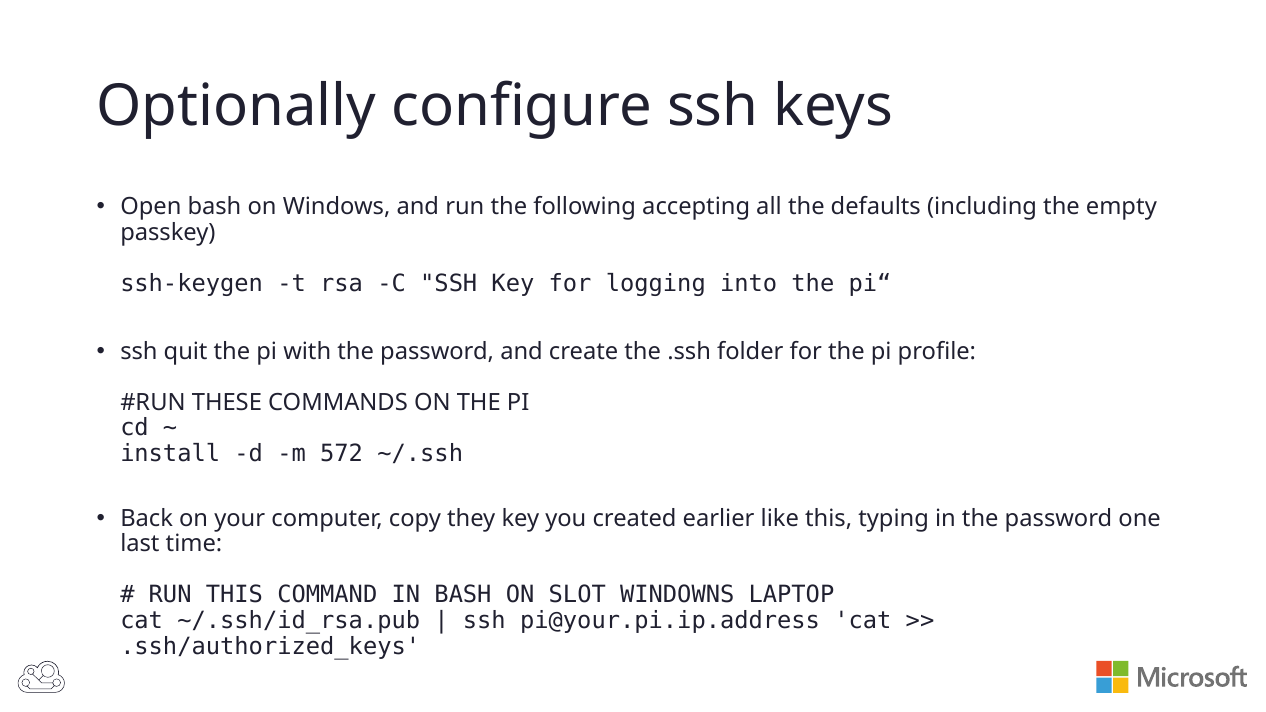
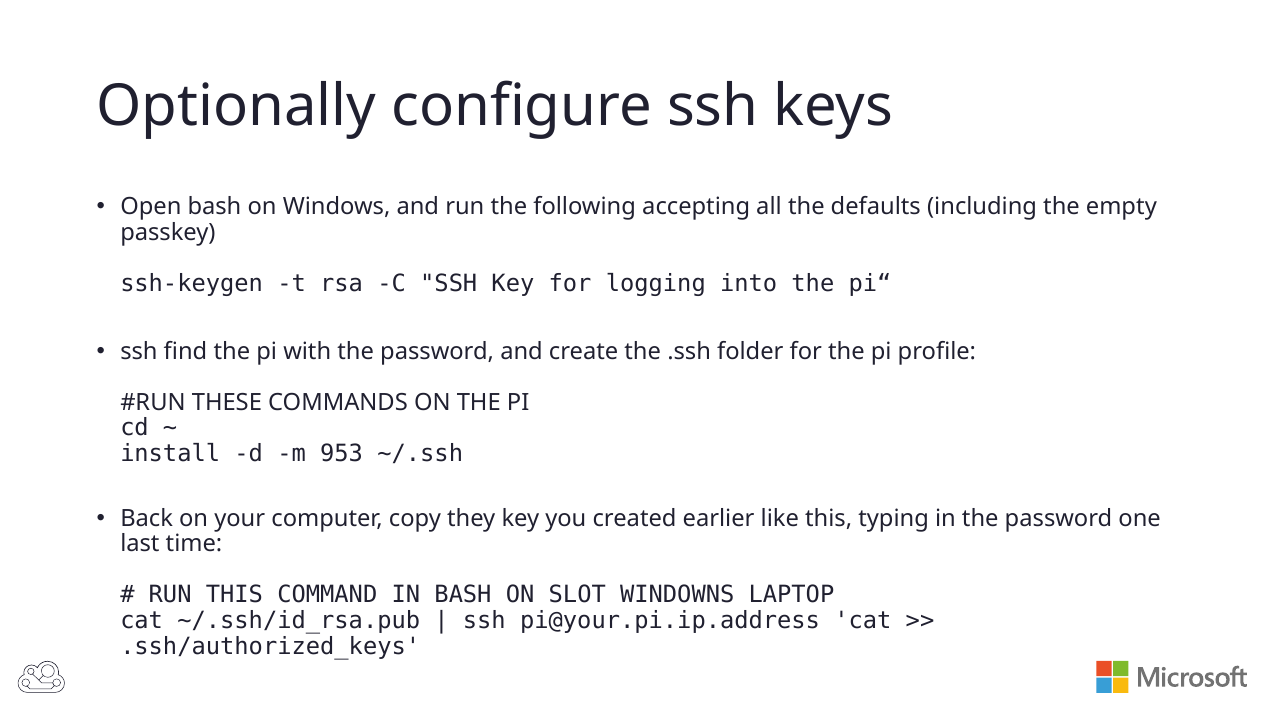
quit: quit -> find (186, 351)
572: 572 -> 953 (342, 454)
